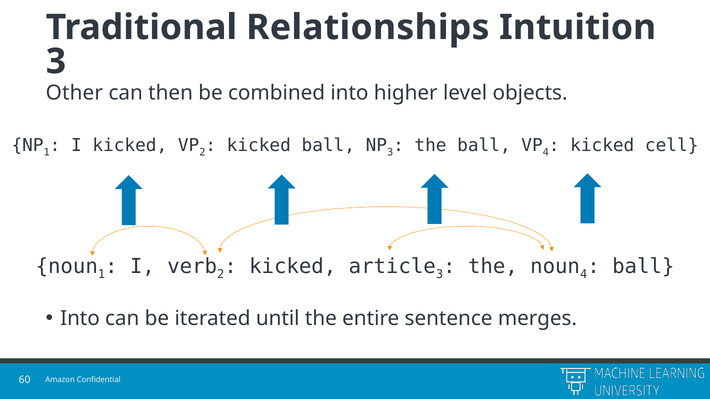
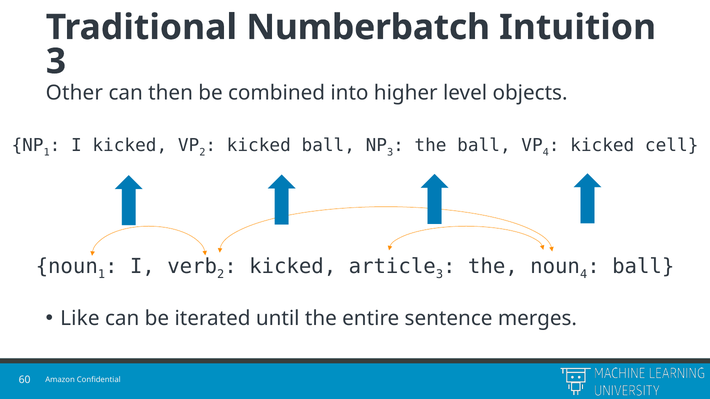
Relationships: Relationships -> Numberbatch (368, 27)
Into: Into -> Like (80, 319)
